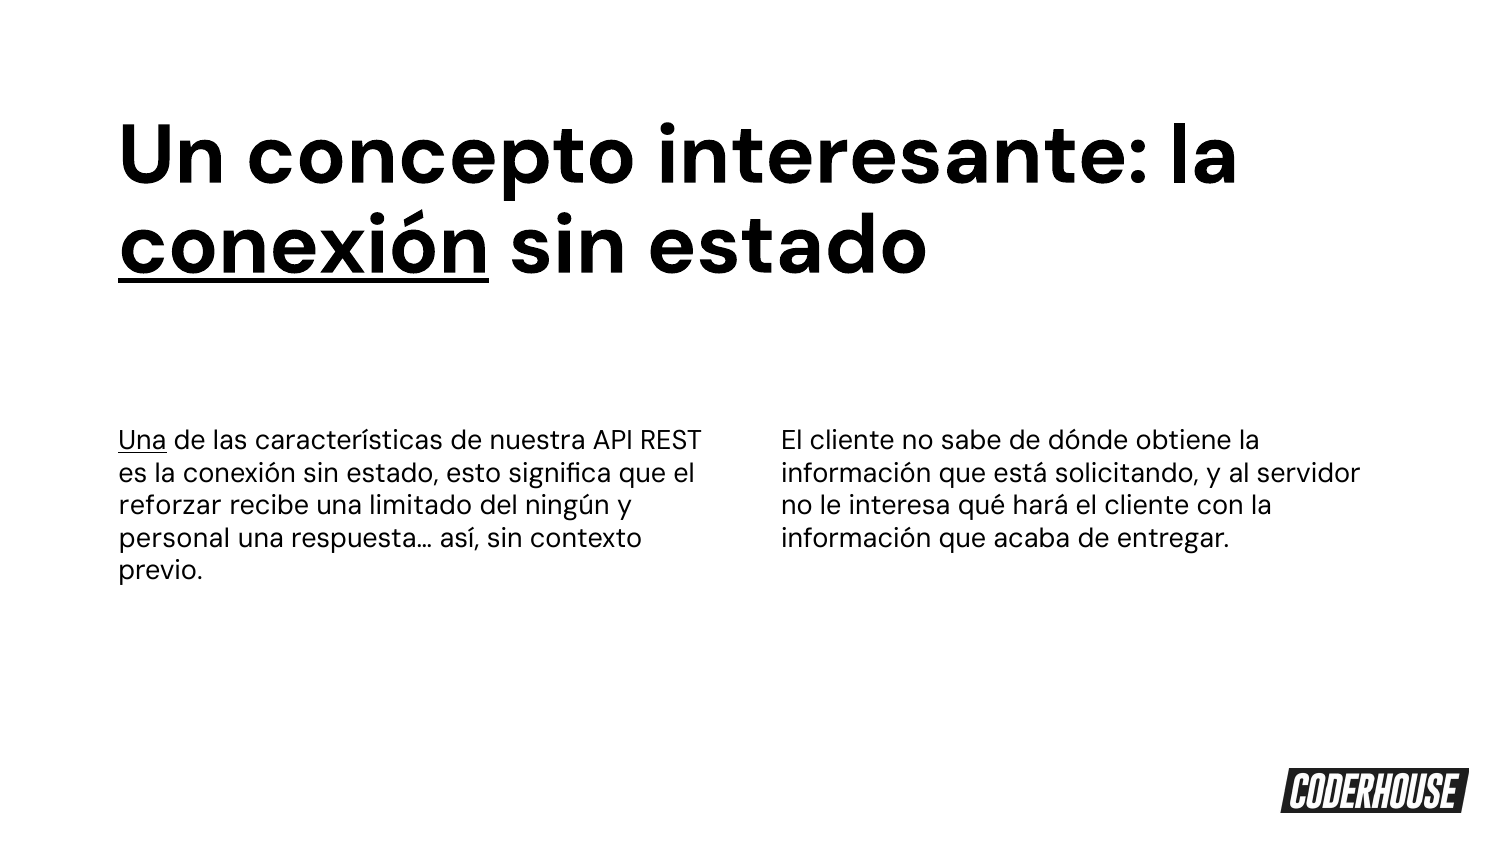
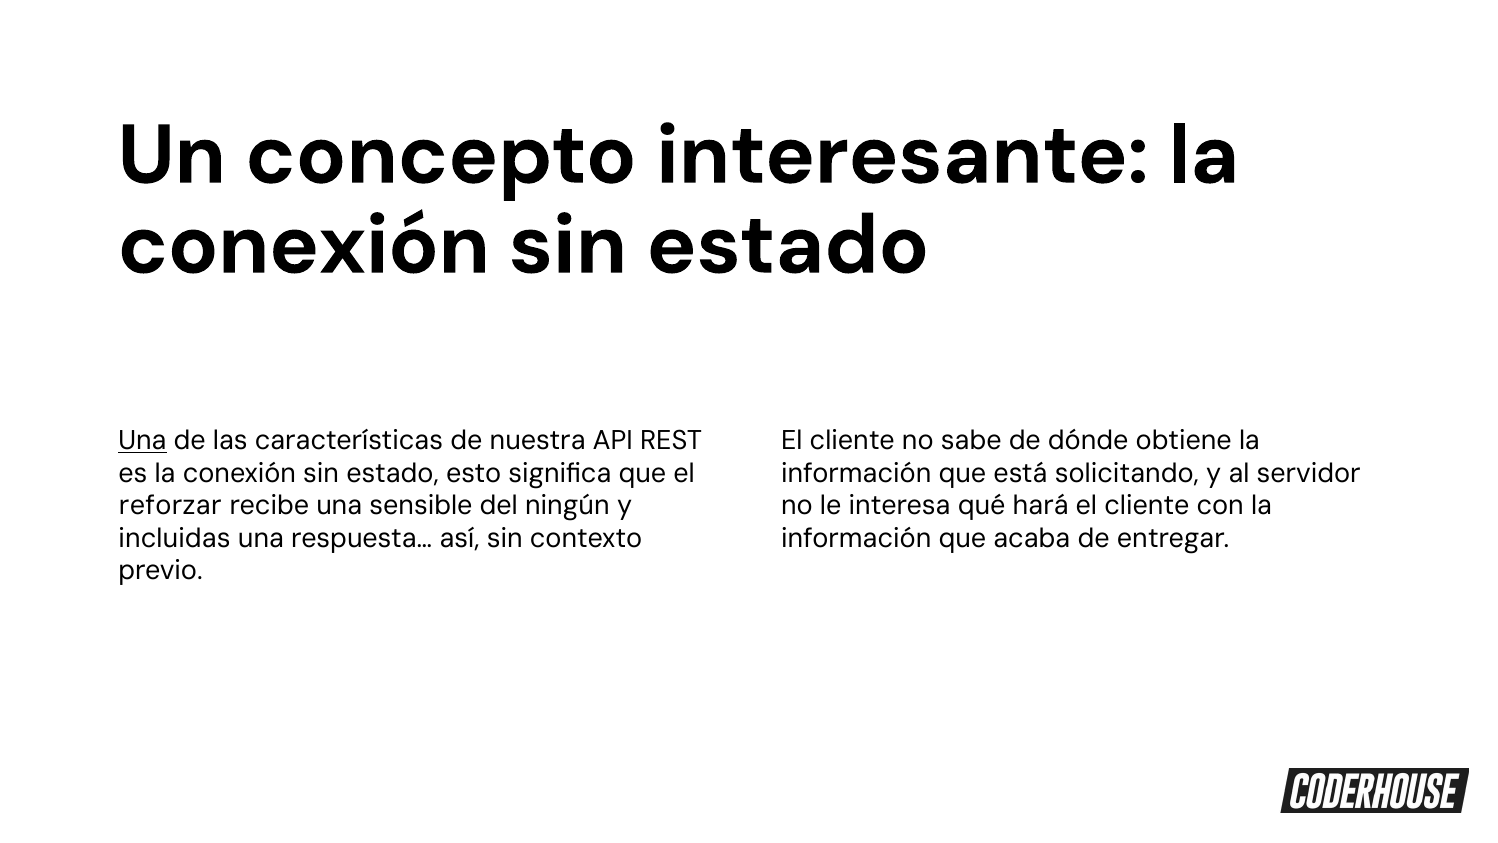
conexión underline: present -> none (304, 245)
limitado: limitado -> sensible (421, 506)
personal: personal -> incluidas (175, 538)
